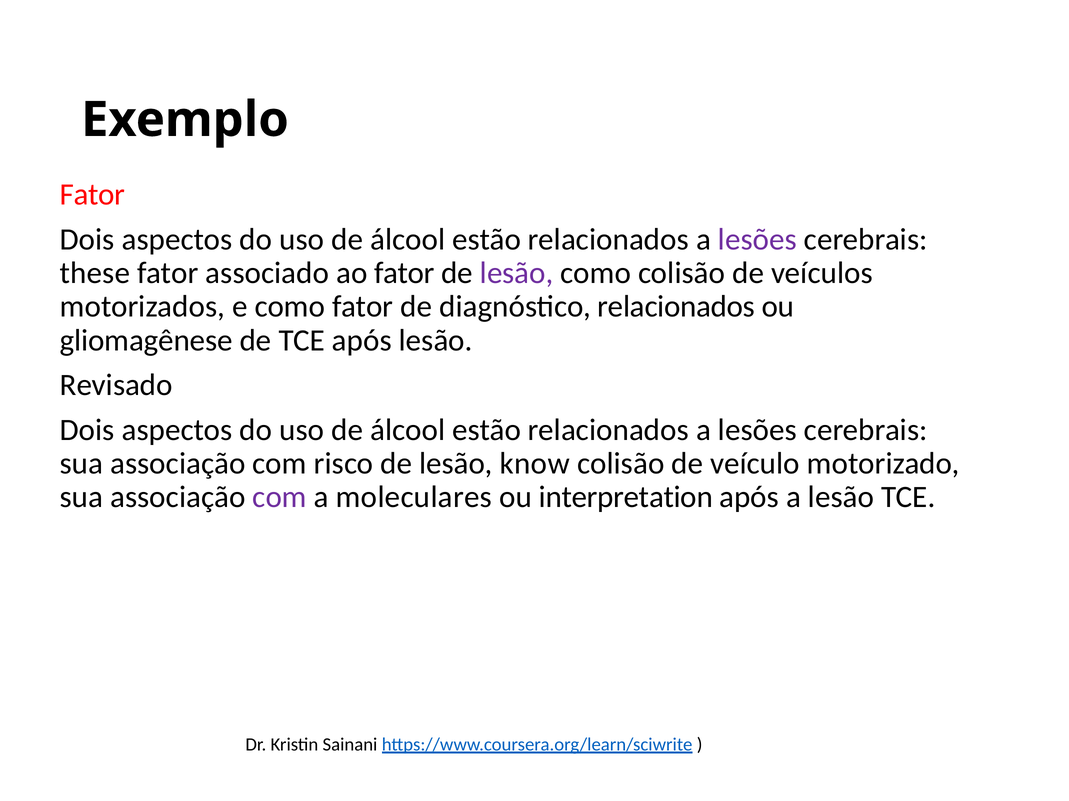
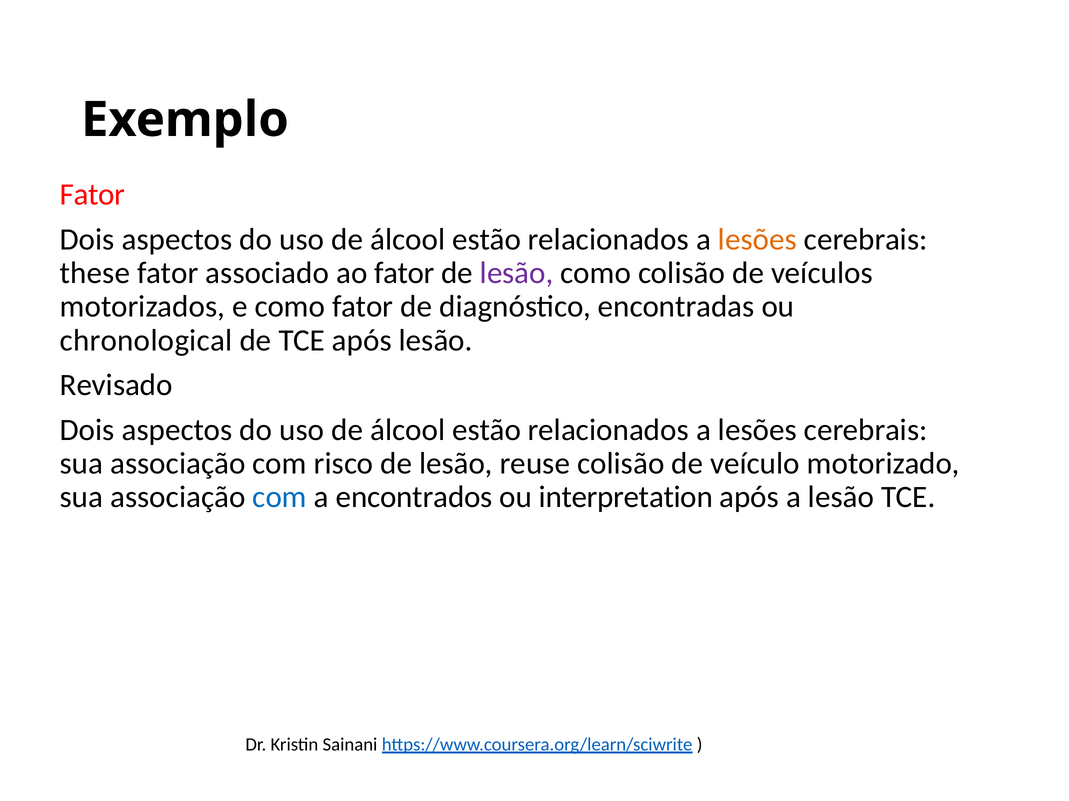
lesões colour: purple -> orange (757, 239)
diagnóstico relacionados: relacionados -> encontradas (676, 307)
gliomagênese: gliomagênese -> chronological (146, 341)
know: know -> reuse (535, 464)
com colour: purple -> blue (280, 498)
moleculares: moleculares -> encontrados (414, 498)
